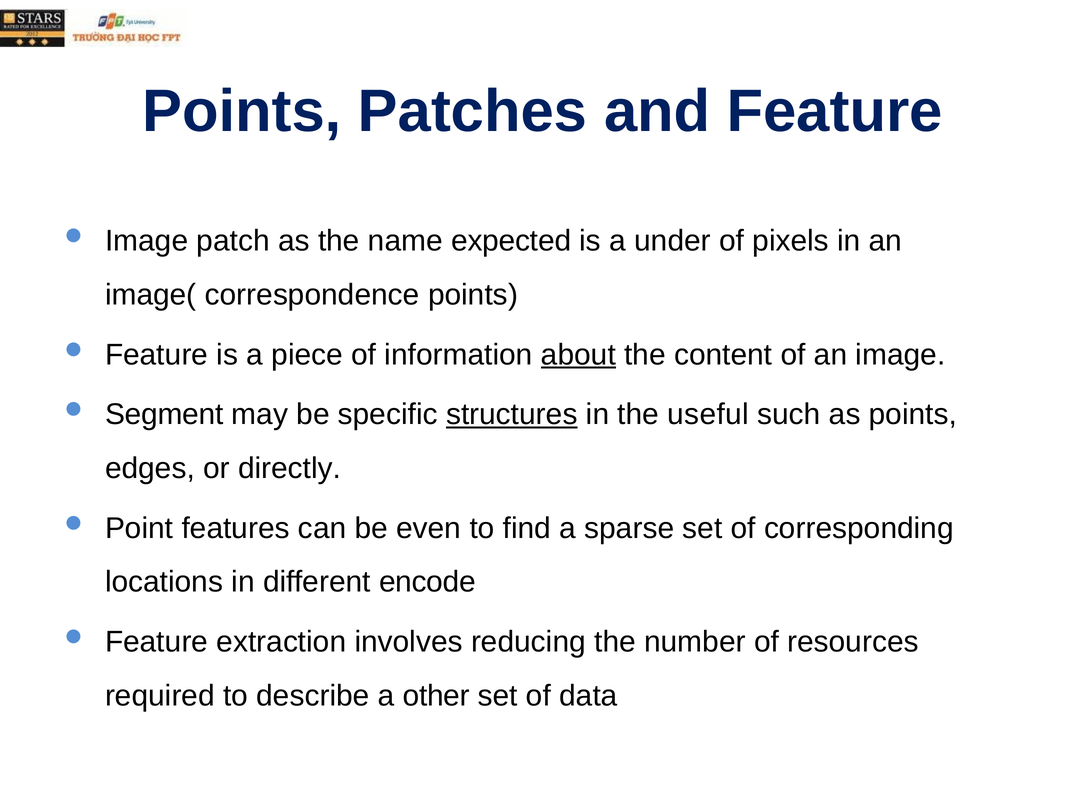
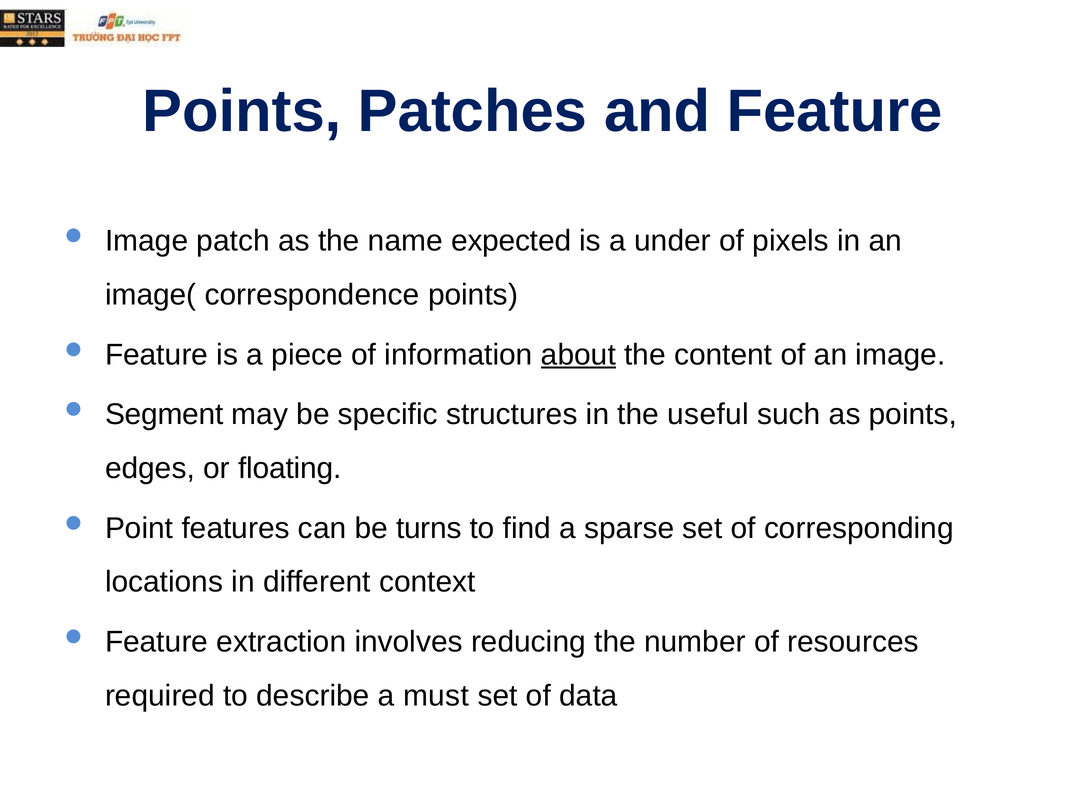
structures underline: present -> none (512, 414)
directly: directly -> floating (290, 468)
even: even -> turns (429, 528)
encode: encode -> context (427, 582)
other: other -> must (436, 696)
